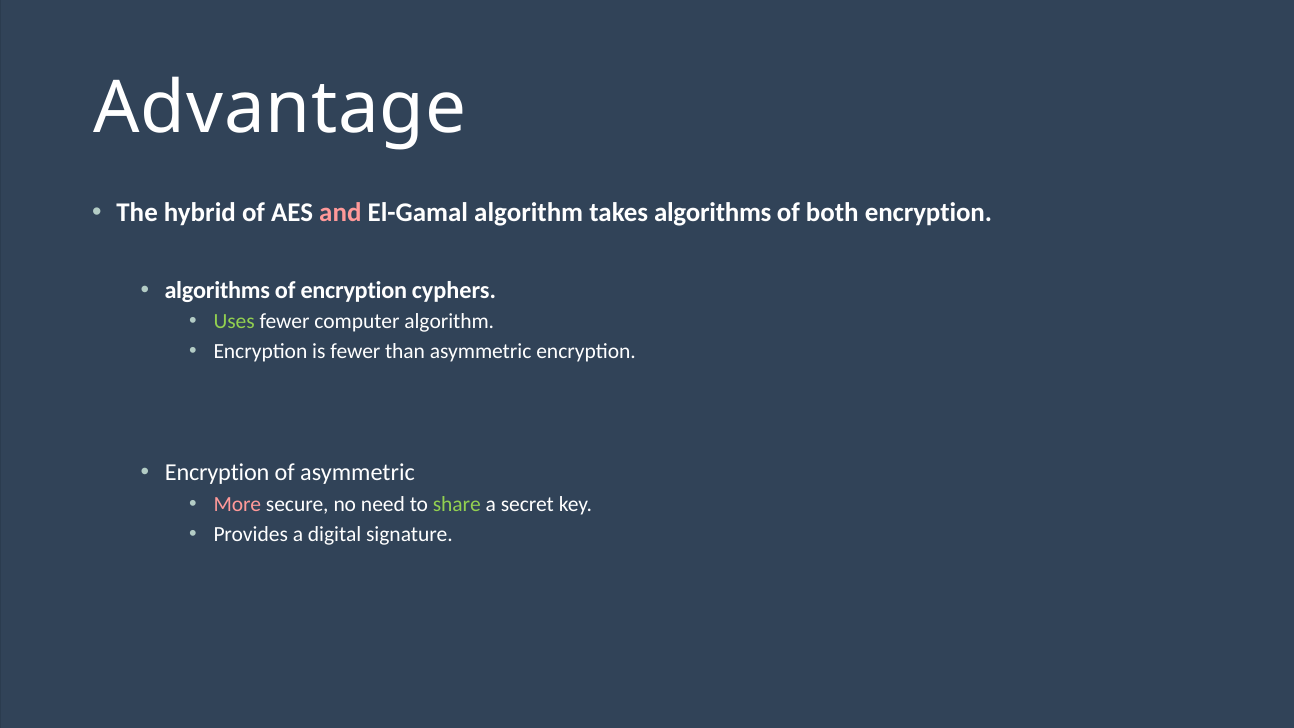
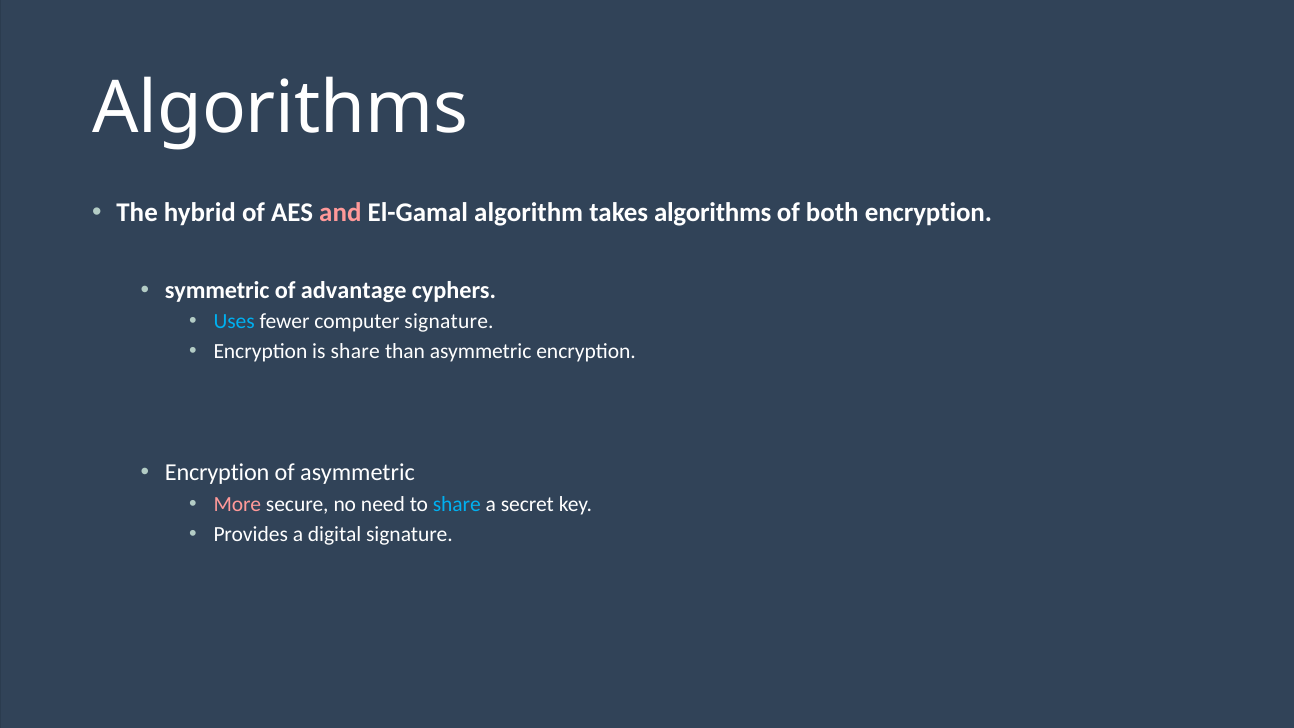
Advantage: Advantage -> Algorithms (280, 109)
algorithms: algorithms -> symmetric (217, 290)
of encryption: encryption -> advantage (354, 290)
Uses colour: light green -> light blue (234, 322)
computer algorithm: algorithm -> signature (449, 322)
is fewer: fewer -> share (355, 352)
share colour: light green -> light blue (457, 504)
